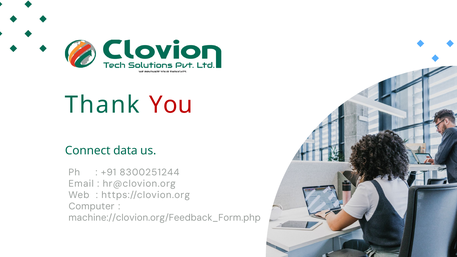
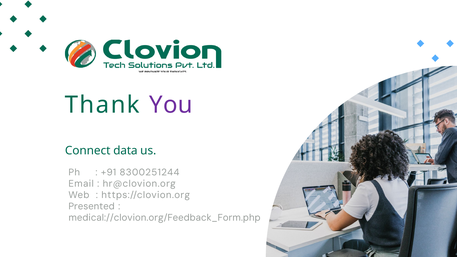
You colour: red -> purple (171, 105)
Computer: Computer -> Presented (92, 207)
machine://clovion.org/Feedback_Form.php: machine://clovion.org/Feedback_Form.php -> medical://clovion.org/Feedback_Form.php (165, 218)
